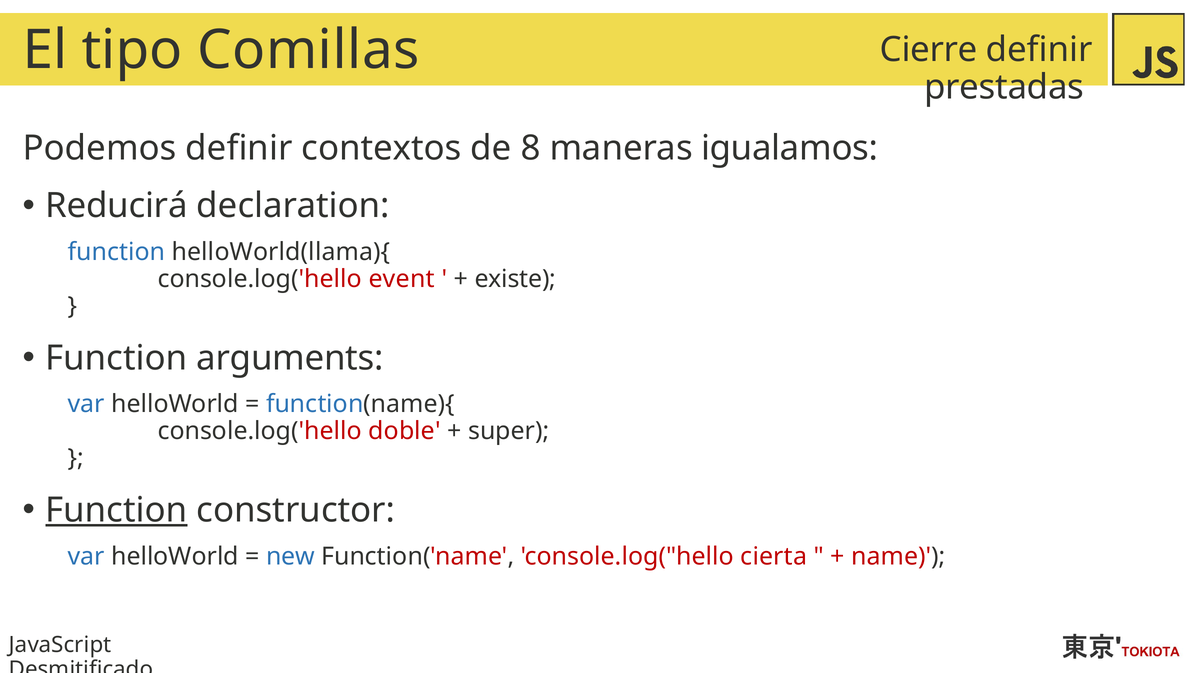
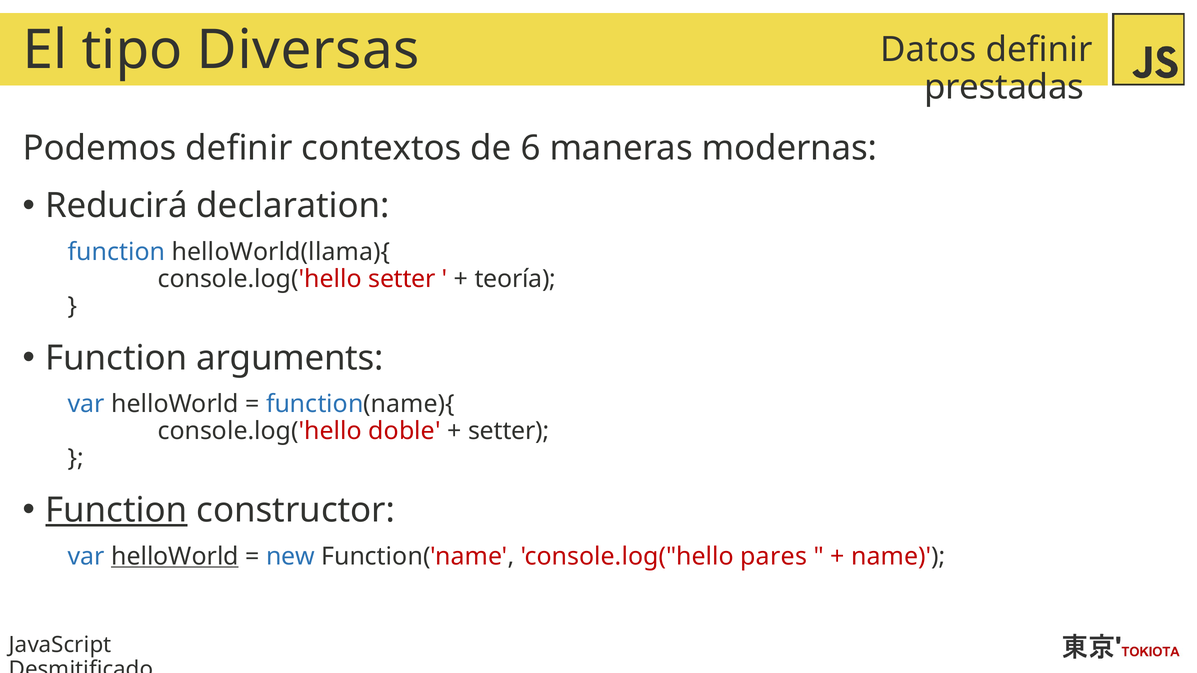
Comillas: Comillas -> Diversas (308, 50)
Cierre: Cierre -> Datos (928, 50)
8: 8 -> 6 (530, 148)
igualamos: igualamos -> modernas (789, 148)
console.log('hello event: event -> setter (402, 279)
existe: existe -> teoría (515, 279)
super: super -> setter (509, 431)
helloWorld underline: none -> present (175, 557)
cierta: cierta -> pares (774, 557)
